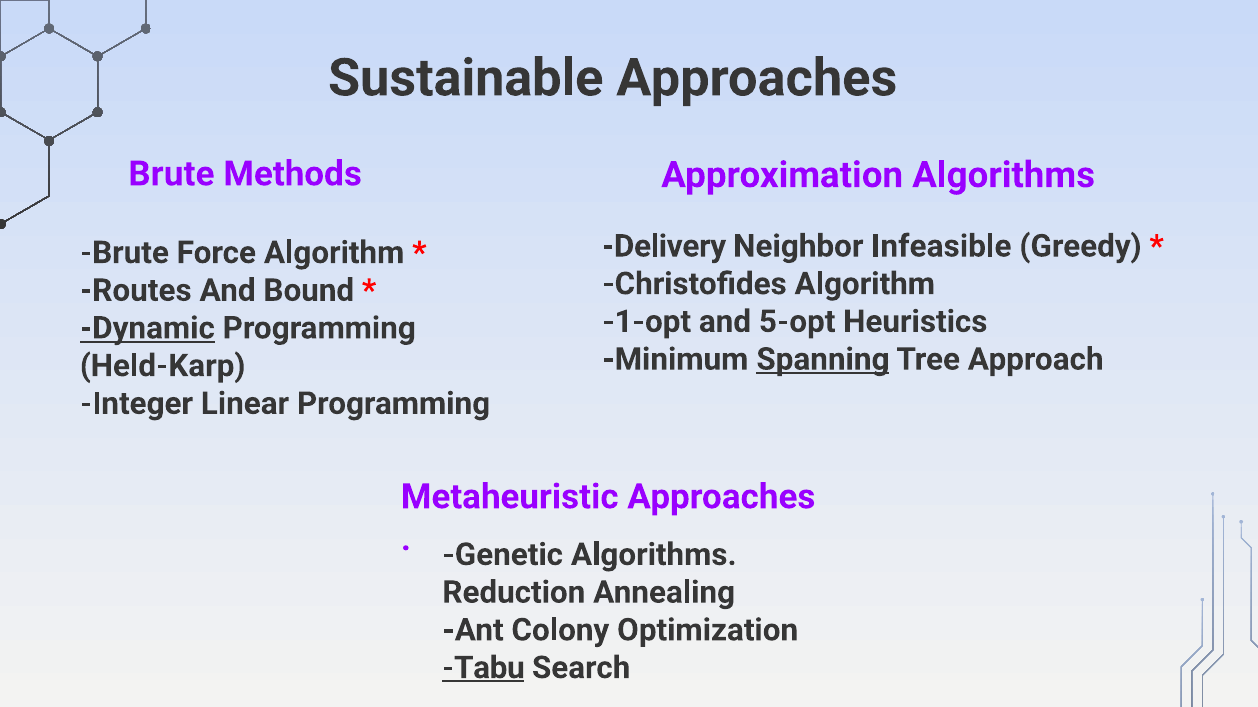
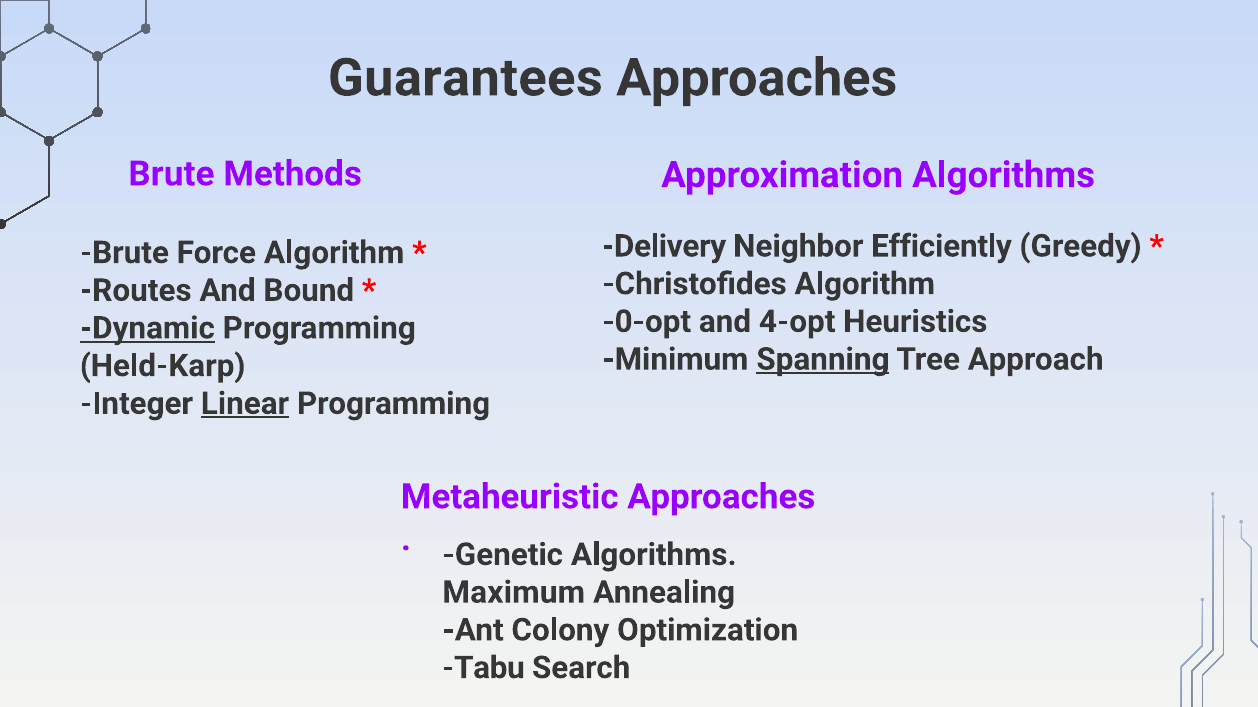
Sustainable: Sustainable -> Guarantees (465, 78)
Infeasible: Infeasible -> Efficiently (941, 246)
-1-opt: -1-opt -> -0-opt (647, 322)
5-opt: 5-opt -> 4-opt (797, 322)
Linear underline: none -> present (245, 404)
Reduction: Reduction -> Maximum (514, 593)
Tabu underline: present -> none (483, 668)
